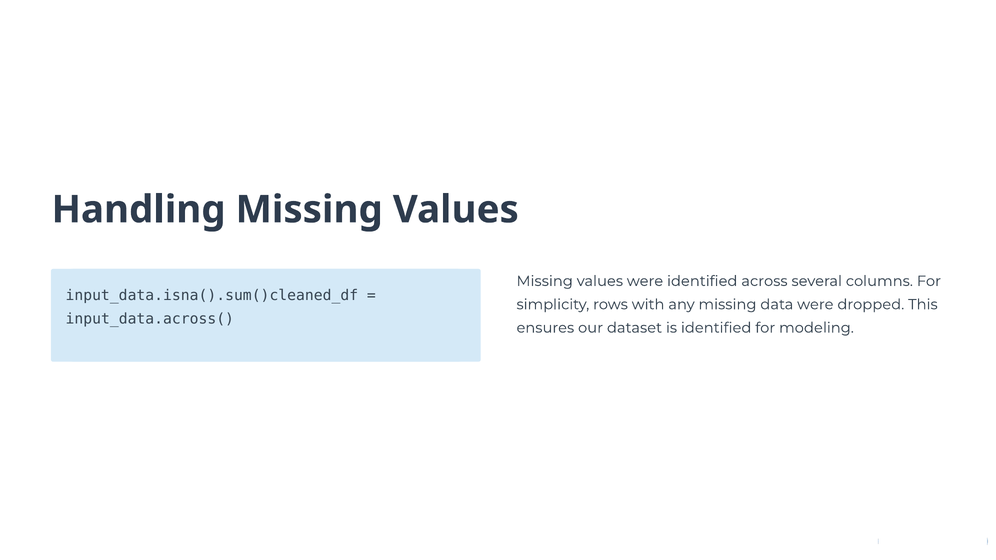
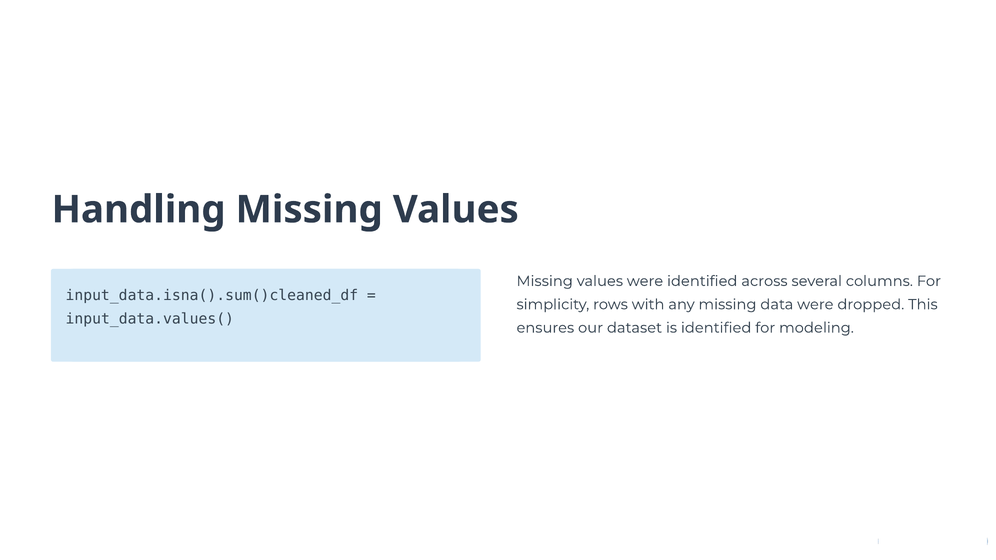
input_data.across(: input_data.across( -> input_data.values( (150, 319)
